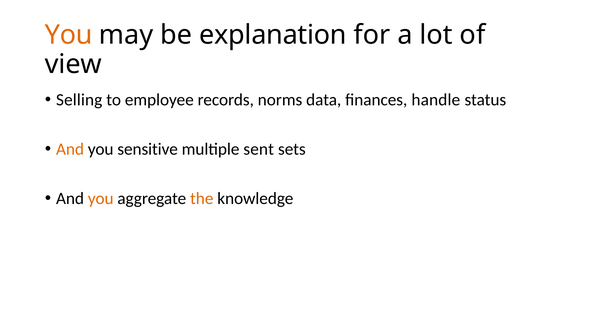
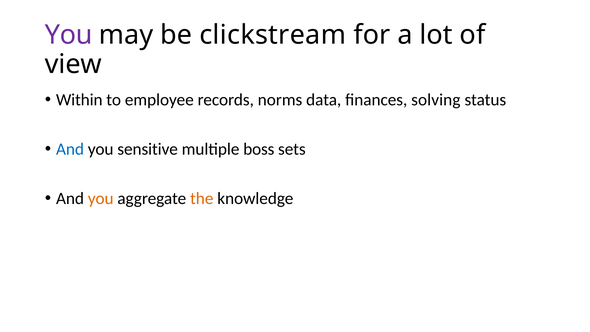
You colour: orange -> purple (69, 35)
explanation: explanation -> clickstream (273, 35)
Selling: Selling -> Within (79, 100)
handle: handle -> solving (436, 100)
And colour: orange -> blue (70, 149)
sent: sent -> boss (259, 149)
